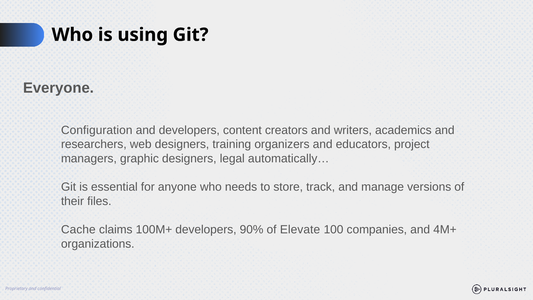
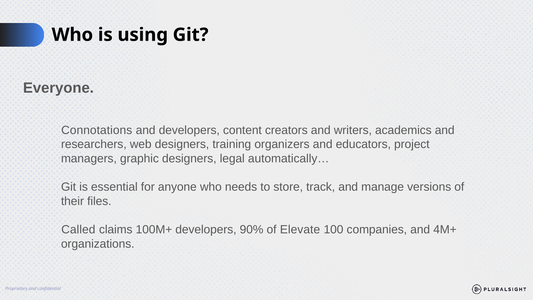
Configuration: Configuration -> Connotations (97, 130)
Cache: Cache -> Called (78, 230)
